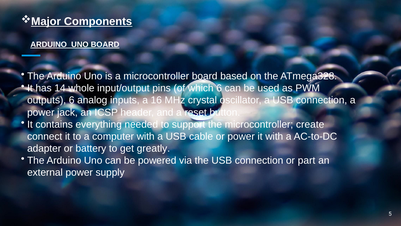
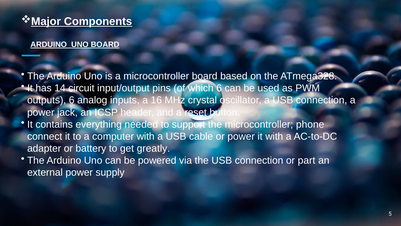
whole: whole -> circuit (81, 88)
create: create -> phone (310, 124)
